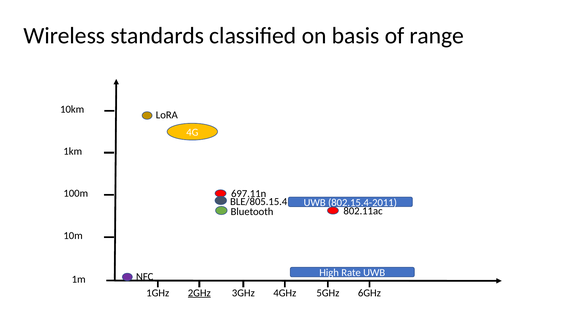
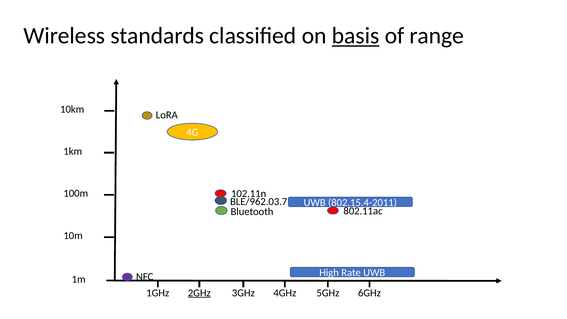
basis underline: none -> present (356, 36)
697.11n: 697.11n -> 102.11n (249, 194)
BLE/805.15.4: BLE/805.15.4 -> BLE/962.03.7 (259, 201)
